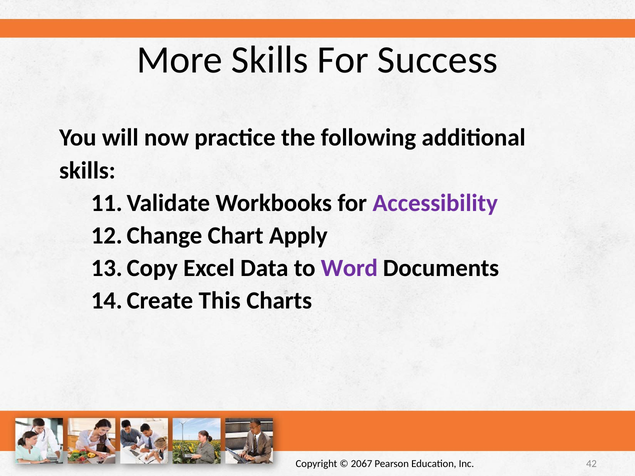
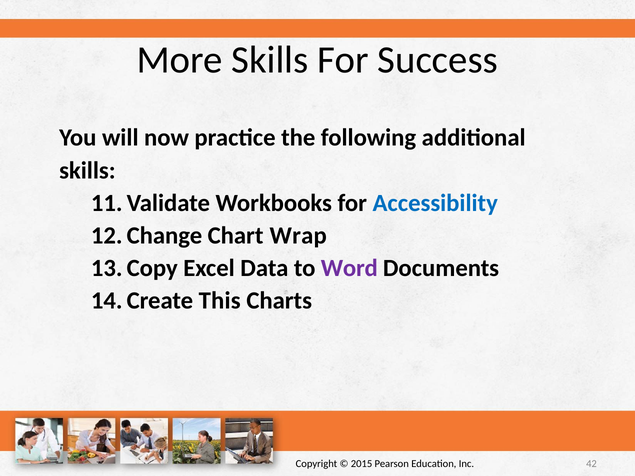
Accessibility colour: purple -> blue (435, 203)
Apply: Apply -> Wrap (298, 236)
2067: 2067 -> 2015 (362, 464)
